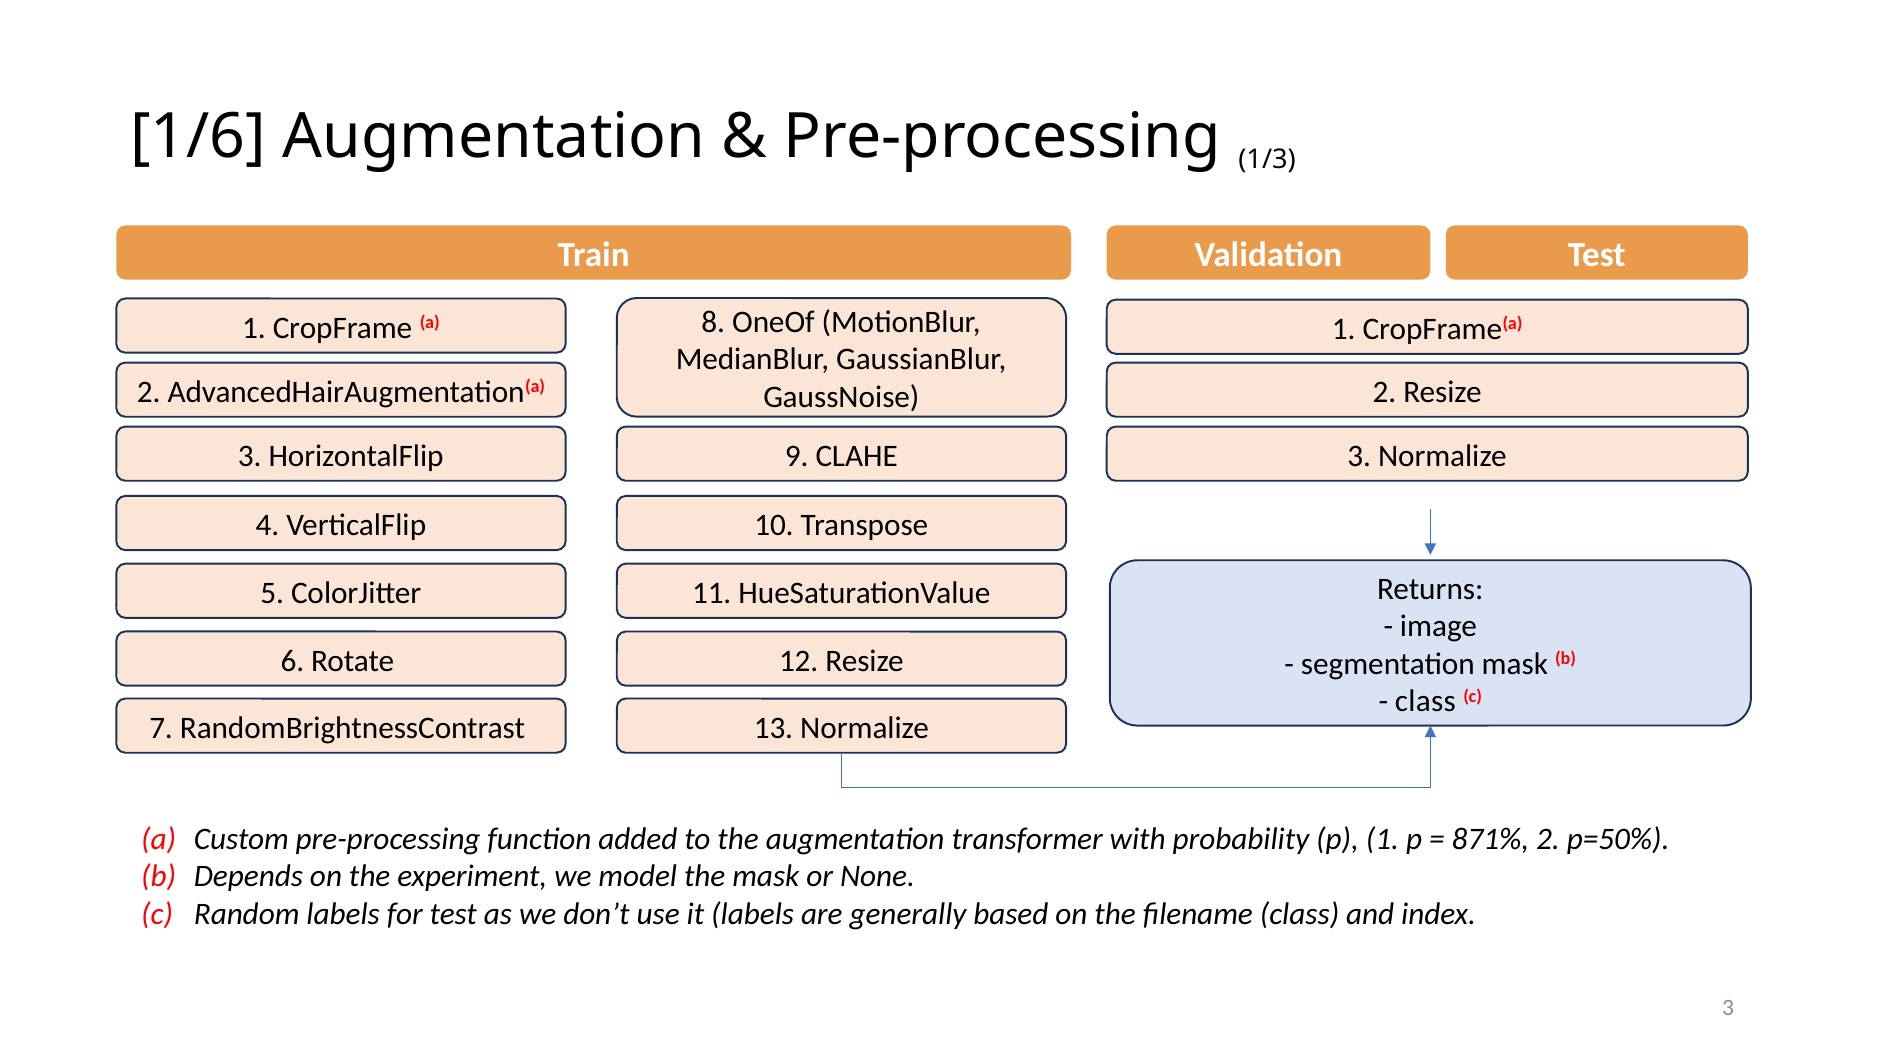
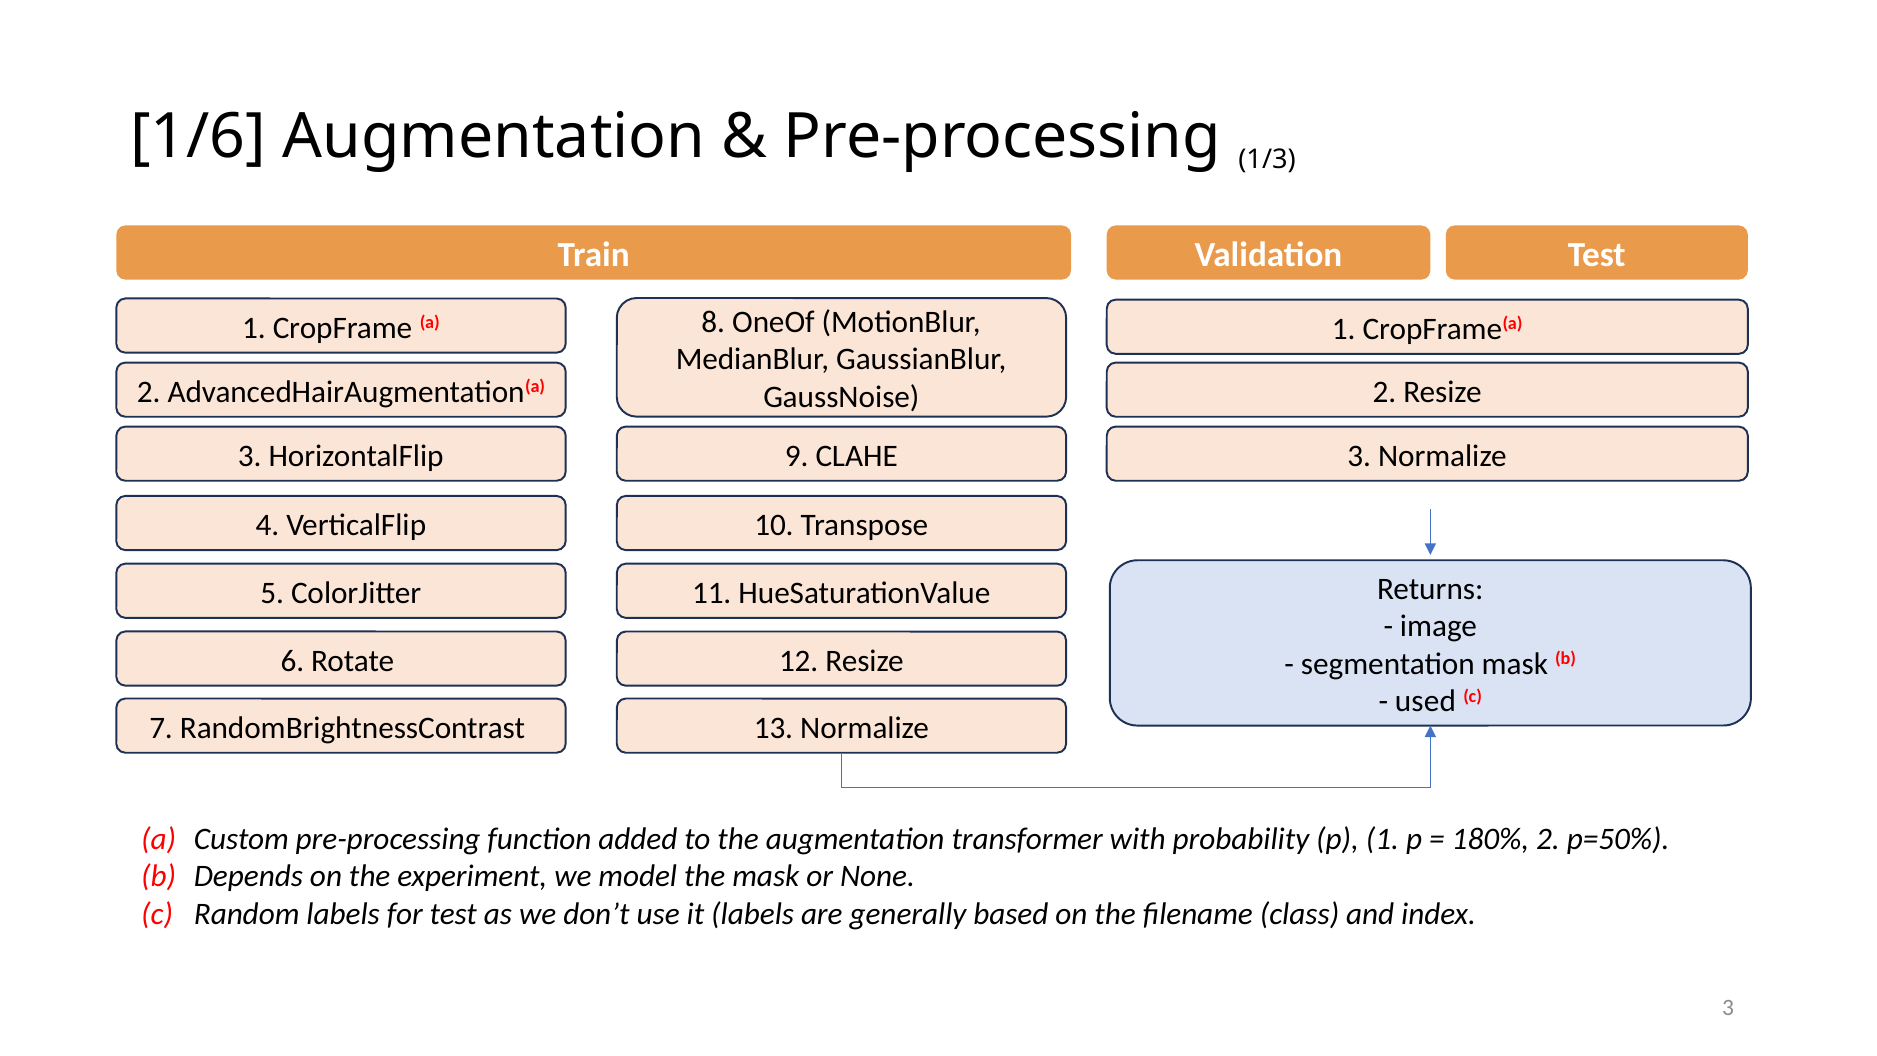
class: class -> used (1425, 701)
871%: 871% -> 180% (1490, 839)
